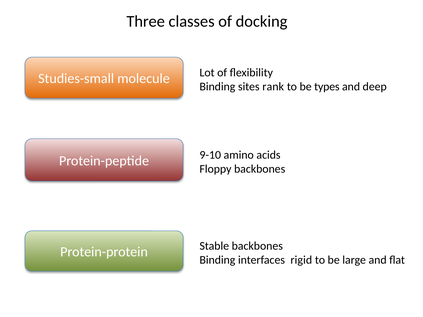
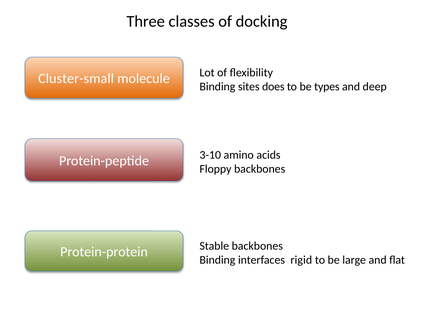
Studies-small: Studies-small -> Cluster-small (76, 79)
rank: rank -> does (273, 87)
9-10: 9-10 -> 3-10 (210, 155)
